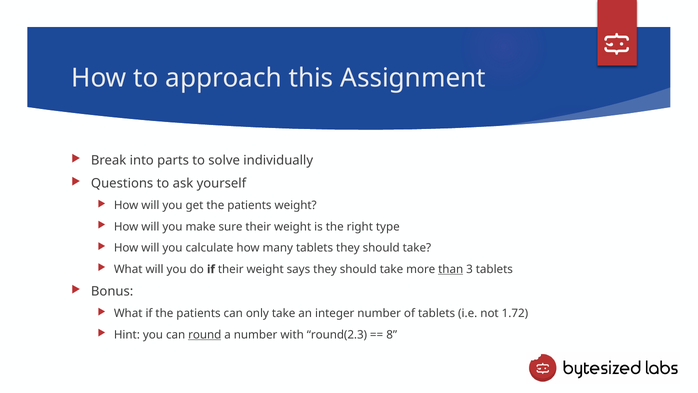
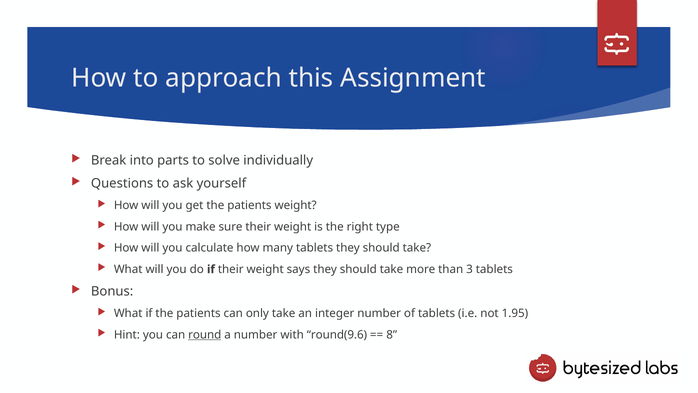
than underline: present -> none (451, 269)
1.72: 1.72 -> 1.95 (515, 313)
round(2.3: round(2.3 -> round(9.6 (337, 335)
